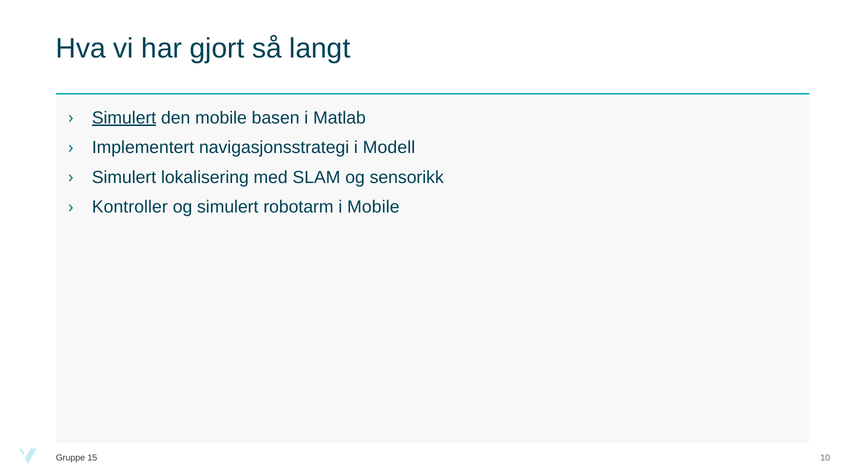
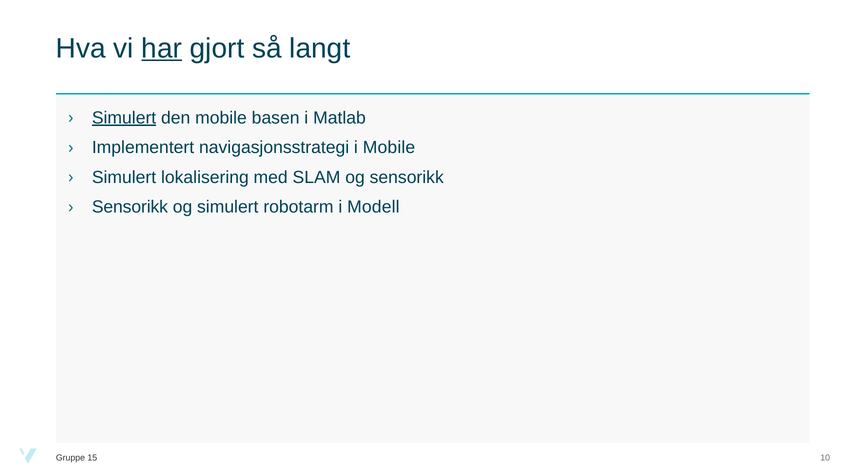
har underline: none -> present (162, 48)
i Modell: Modell -> Mobile (389, 148)
Kontroller: Kontroller -> Sensorikk (130, 207)
i Mobile: Mobile -> Modell (373, 207)
